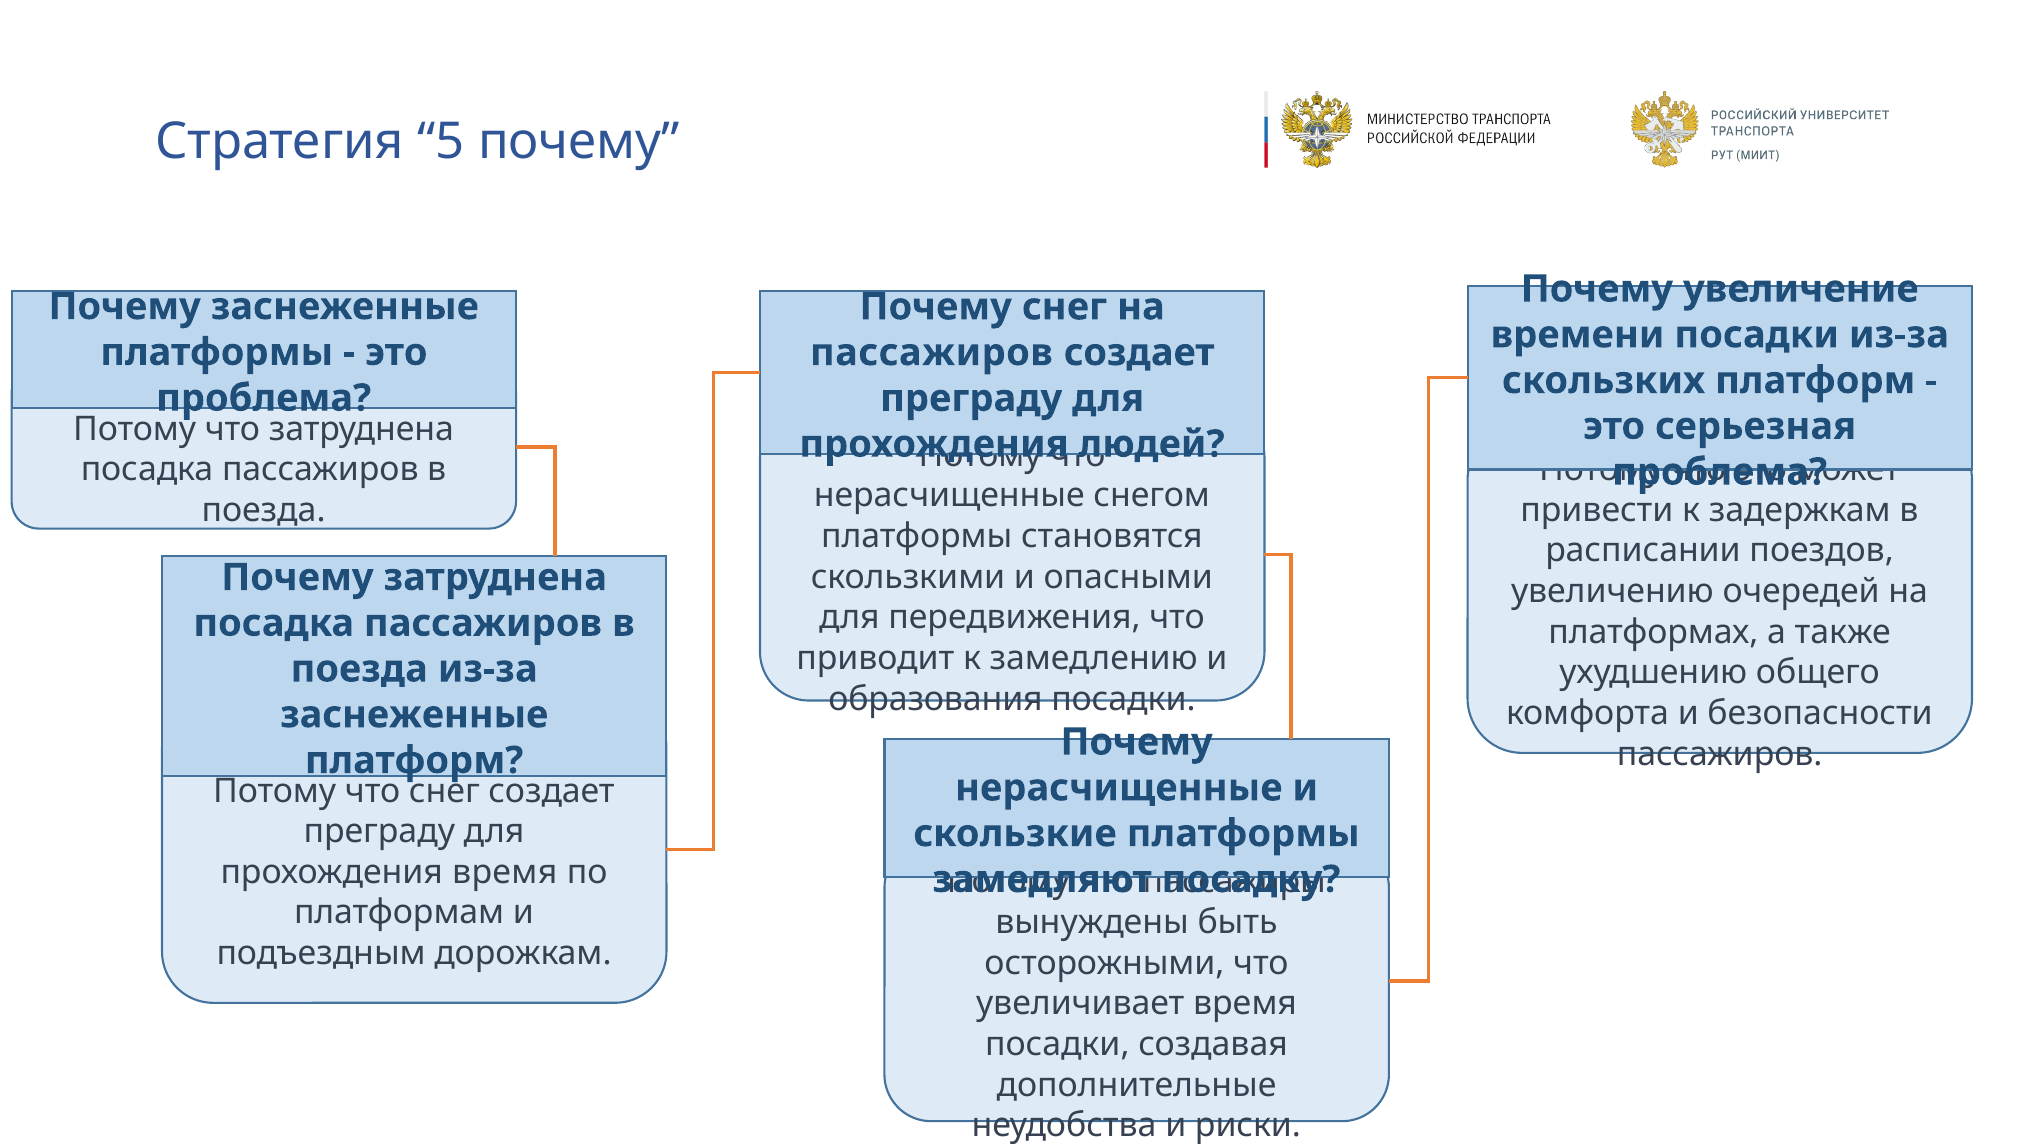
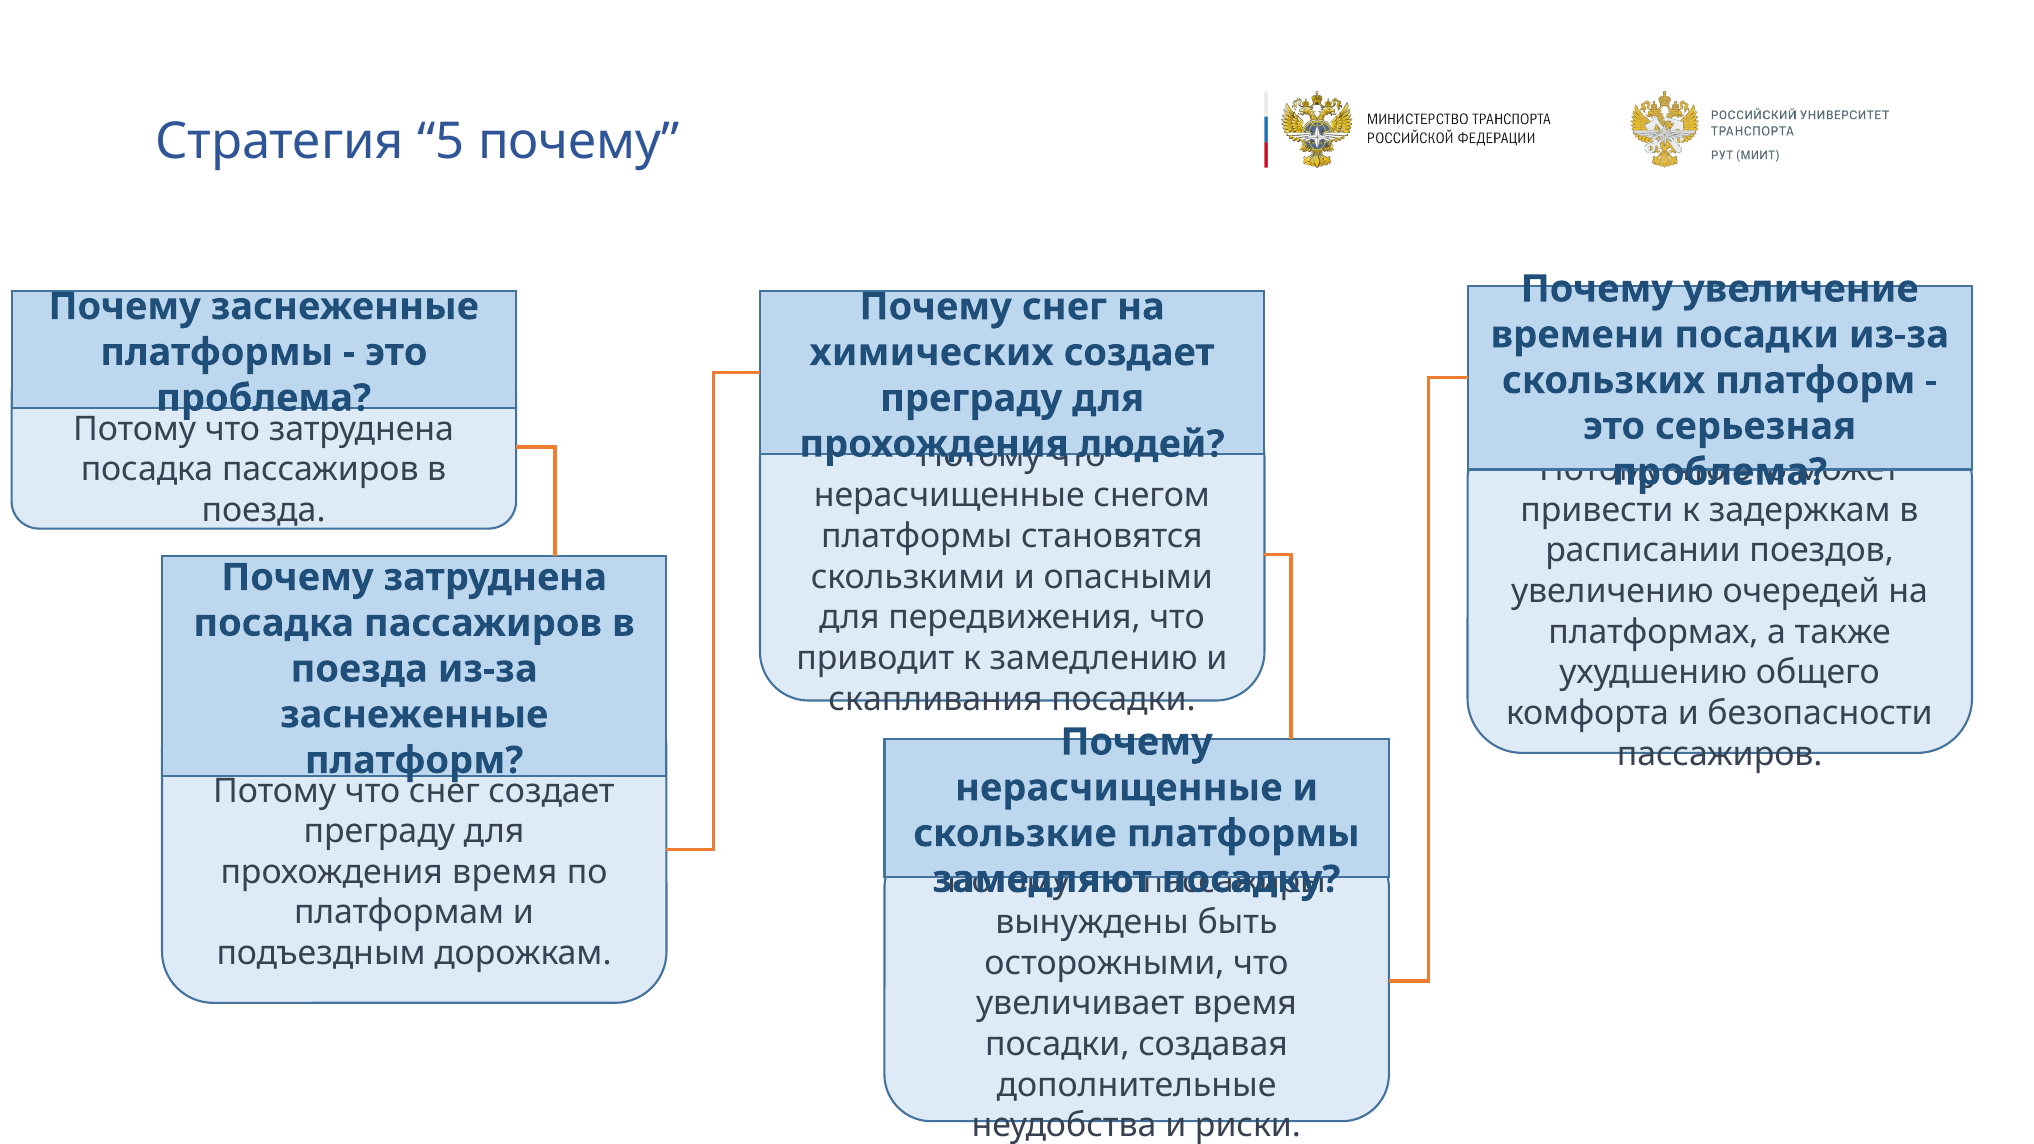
пассажиров: пассажиров -> химических (932, 353)
образования: образования -> скапливания (935, 699)
